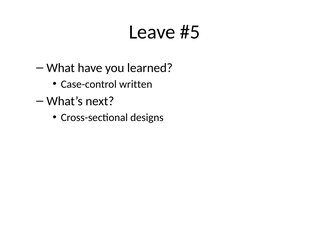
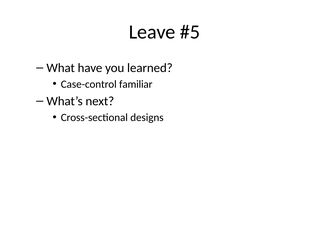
written: written -> familiar (136, 84)
